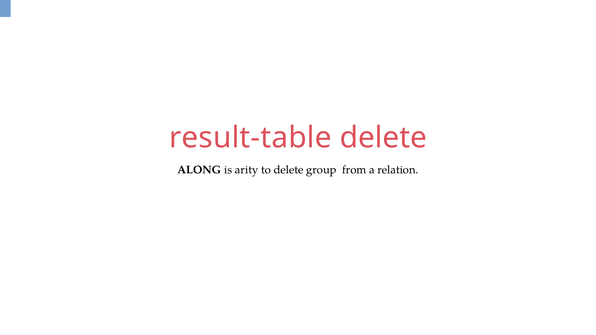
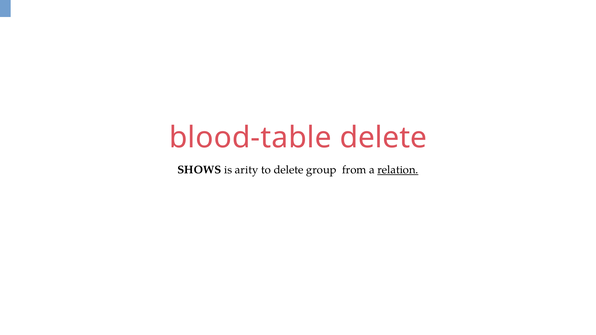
result-table: result-table -> blood-table (250, 138)
ALONG: ALONG -> SHOWS (199, 170)
relation underline: none -> present (398, 170)
